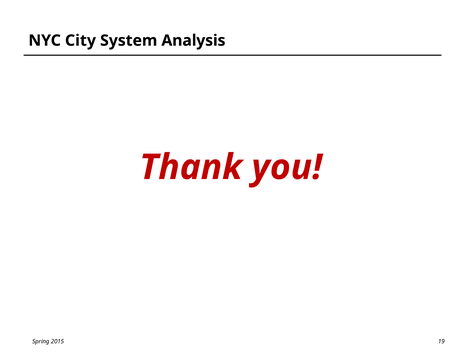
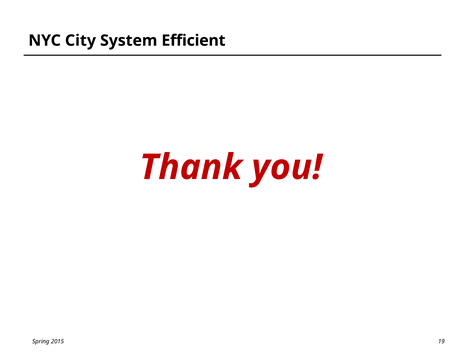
Analysis: Analysis -> Efficient (193, 41)
